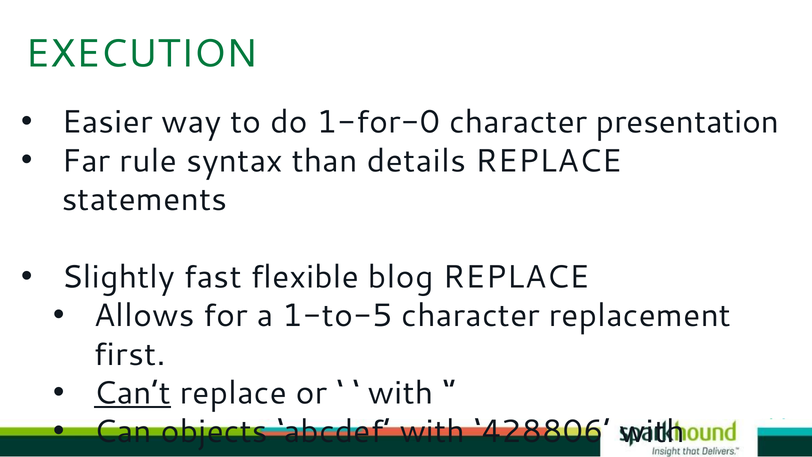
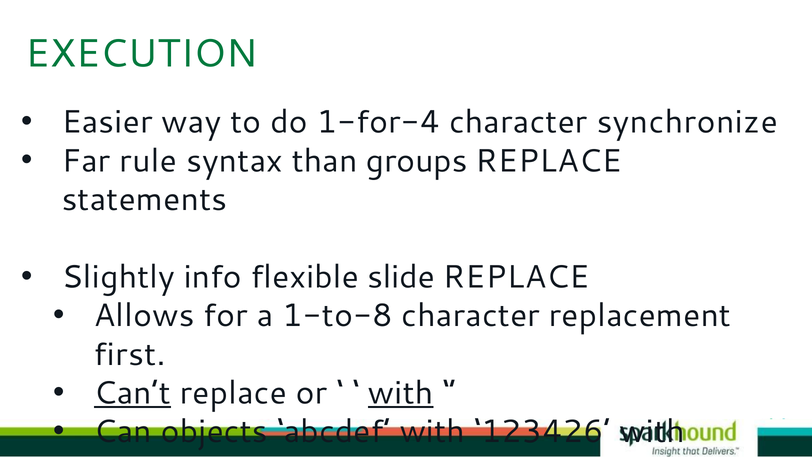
1-for-0: 1-for-0 -> 1-for-4 (379, 122)
presentation: presentation -> synchronize (687, 122)
details: details -> groups (417, 161)
fast: fast -> info (213, 277)
blog: blog -> slide (401, 277)
1-to-5: 1-to-5 -> 1-to-8 (338, 316)
with underline: none -> present (401, 393)
428806: 428806 -> 123426 (542, 432)
